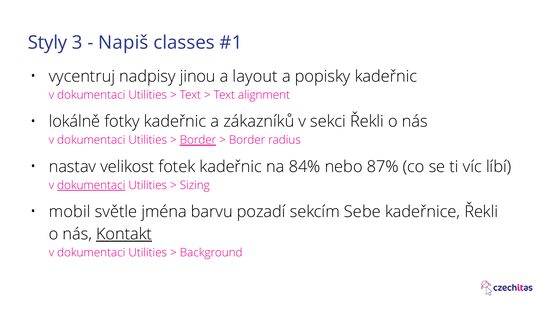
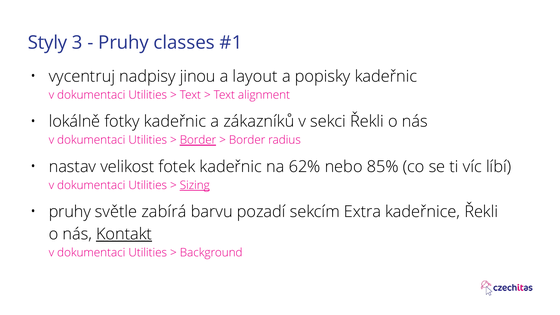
Napiš: Napiš -> Pruhy (124, 43)
84%: 84% -> 62% (305, 167)
87%: 87% -> 85% (383, 167)
dokumentaci underline: present -> none (91, 185)
Sizing underline: none -> present (195, 185)
mobil: mobil -> pruhy (70, 212)
jména: jména -> zabírá (164, 212)
Sebe: Sebe -> Extra (363, 212)
